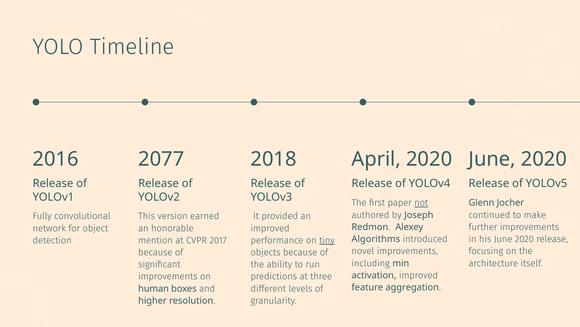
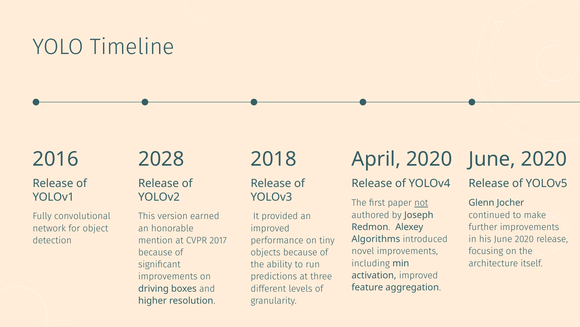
2077: 2077 -> 2028 (161, 159)
tiny underline: present -> none (327, 240)
human: human -> driving (153, 288)
